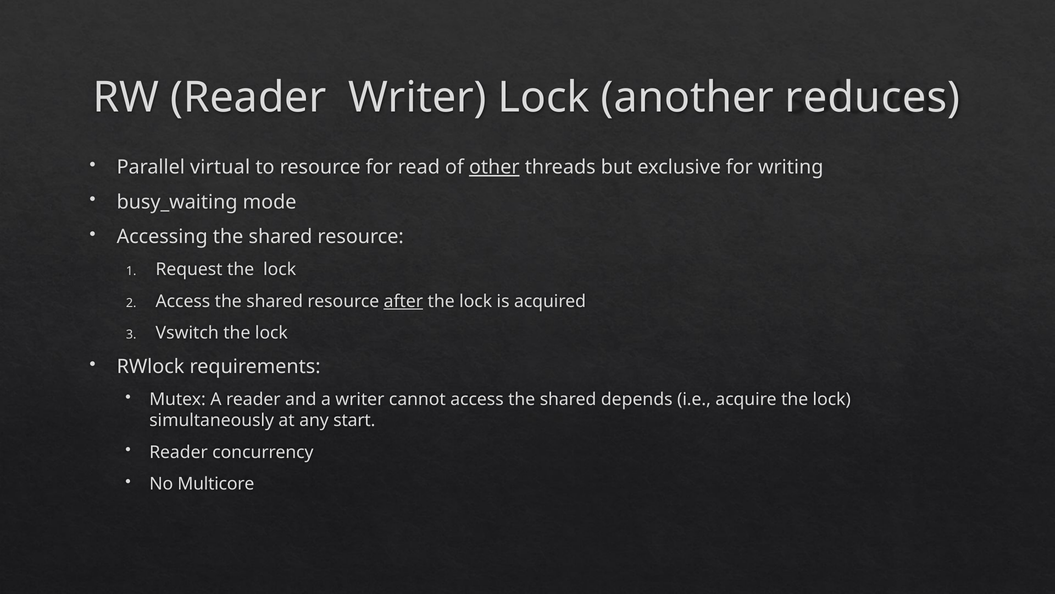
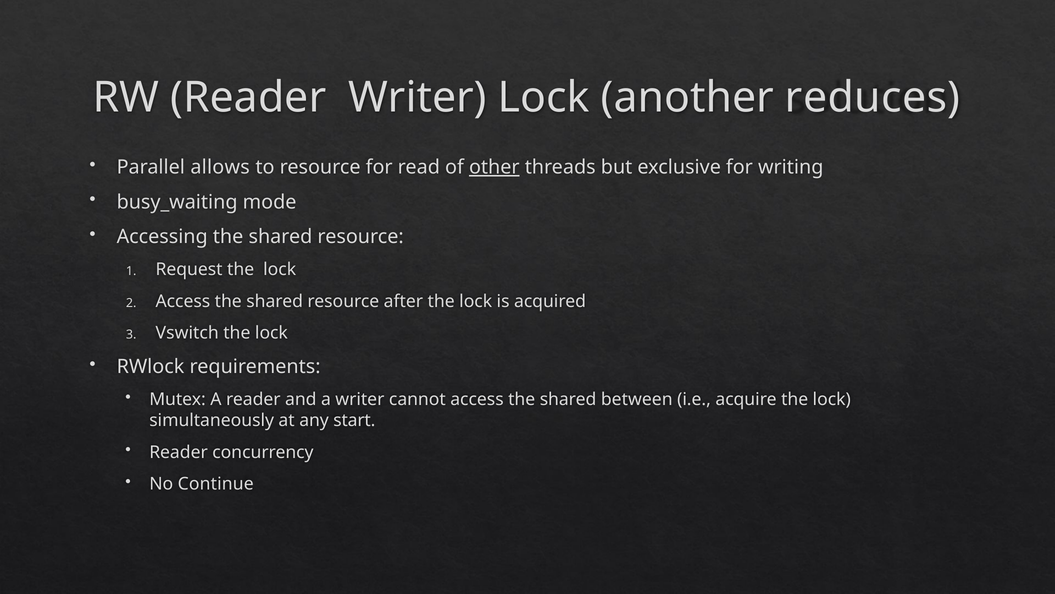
virtual: virtual -> allows (220, 167)
after underline: present -> none (403, 301)
depends: depends -> between (637, 399)
Multicore: Multicore -> Continue (216, 483)
